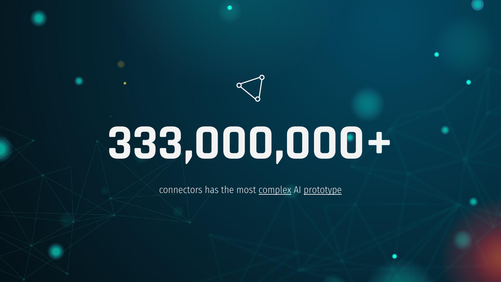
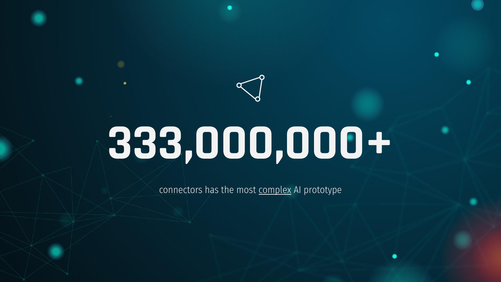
prototype underline: present -> none (323, 190)
